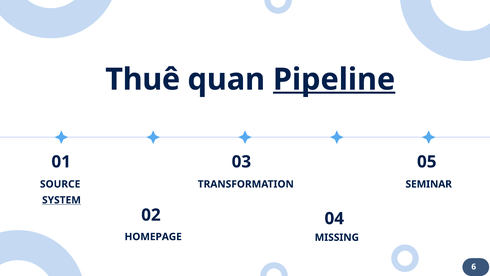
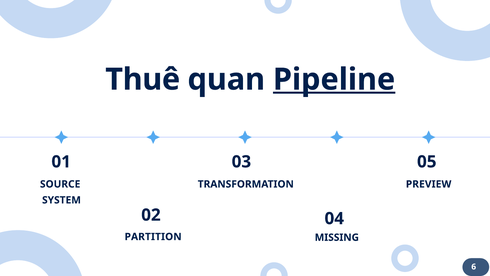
SEMINAR: SEMINAR -> PREVIEW (429, 184)
SYSTEM underline: present -> none (61, 200)
HOMEPAGE: HOMEPAGE -> PARTITION (153, 236)
